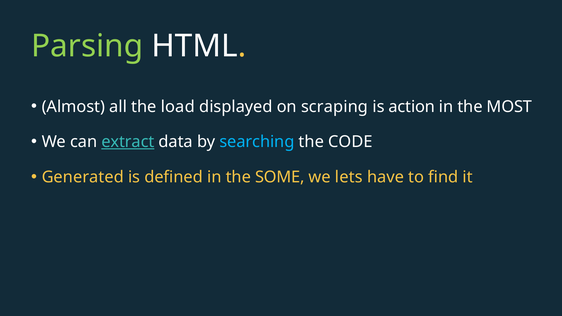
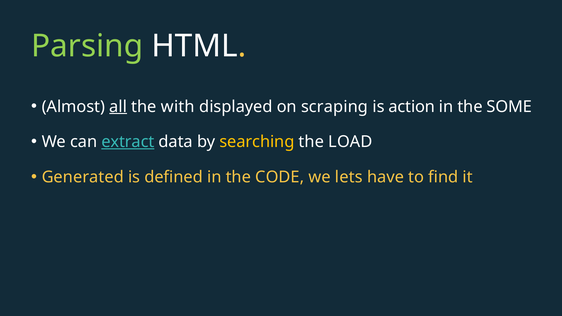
all underline: none -> present (118, 107)
load: load -> with (178, 107)
MOST: MOST -> SOME (509, 107)
searching colour: light blue -> yellow (257, 142)
CODE: CODE -> LOAD (350, 142)
SOME: SOME -> CODE (280, 177)
